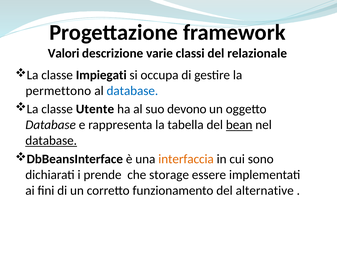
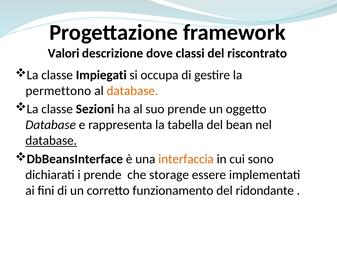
varie: varie -> dove (159, 53)
relazionale: relazionale -> riscontrato (257, 53)
database colour: blue -> orange (132, 91)
Utente: Utente -> Sezioni (95, 109)
suo devono: devono -> prende (187, 109)
bean underline: present -> none (239, 125)
alternative: alternative -> ridondante (265, 190)
